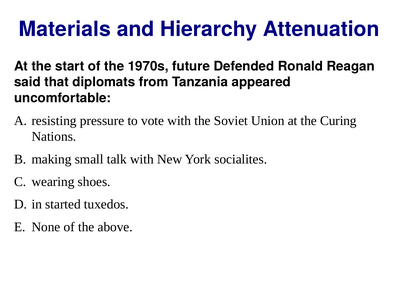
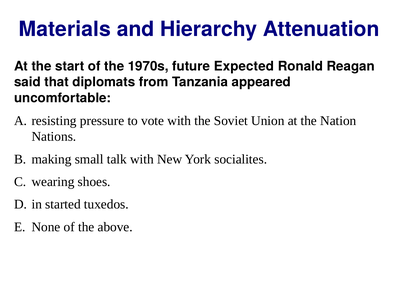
Defended: Defended -> Expected (244, 66)
Curing: Curing -> Nation (338, 121)
